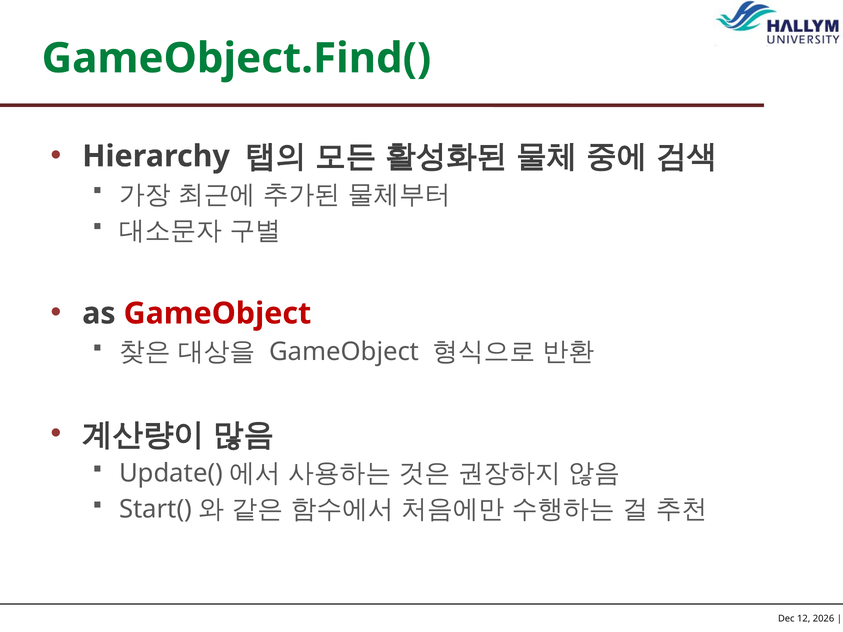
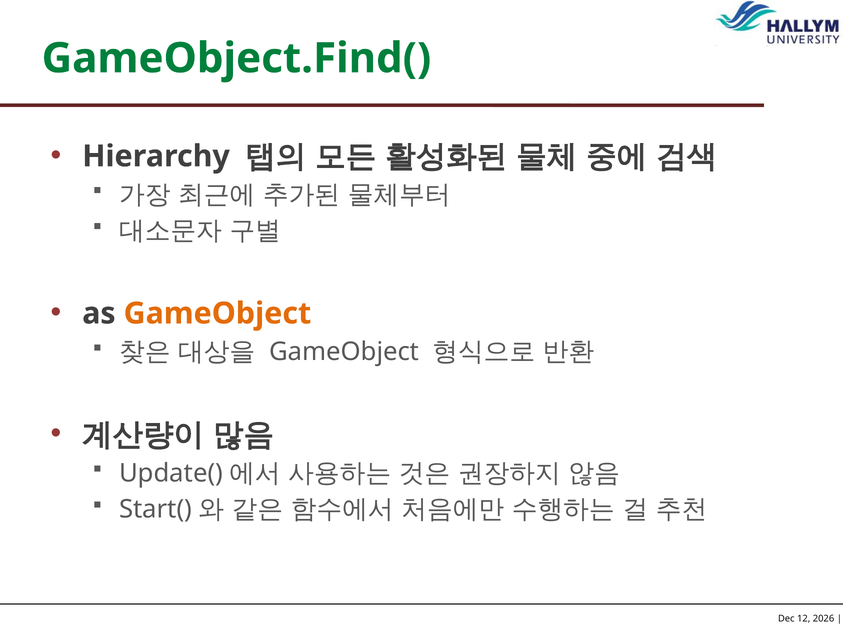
GameObject colour: red -> orange (217, 314)
